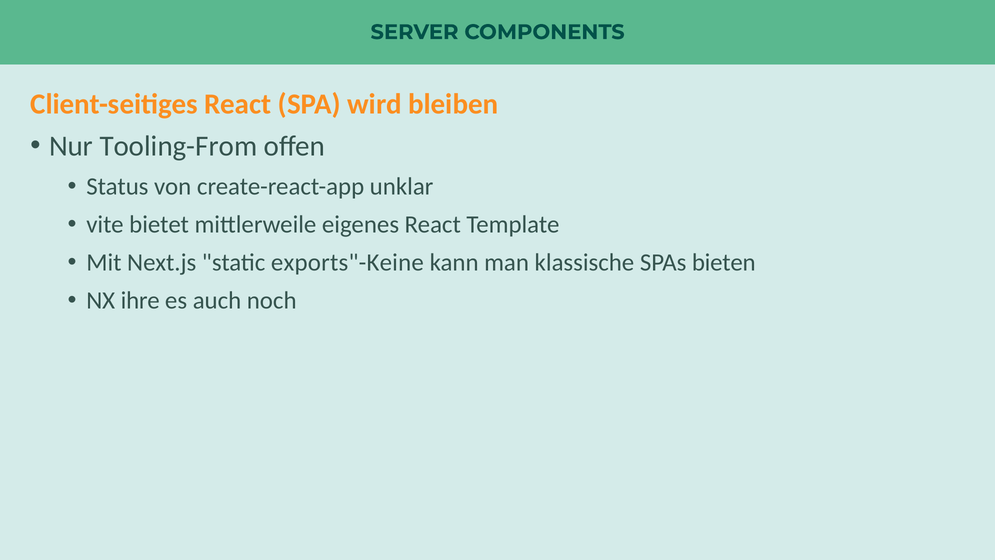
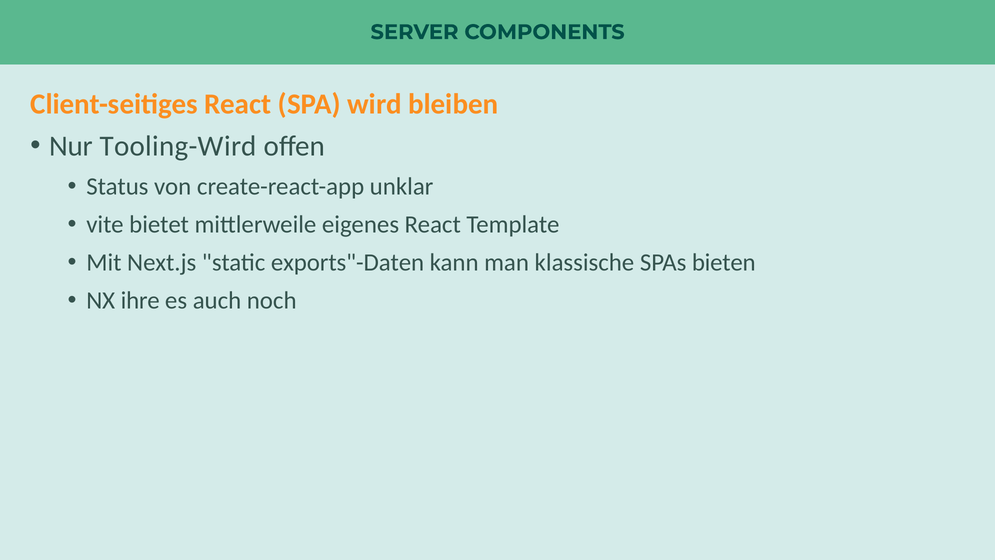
Tooling-From: Tooling-From -> Tooling-Wird (178, 146)
exports"-Keine: exports"-Keine -> exports"-Daten (348, 263)
